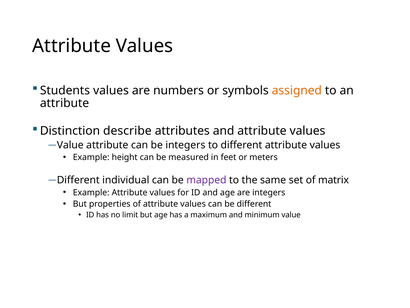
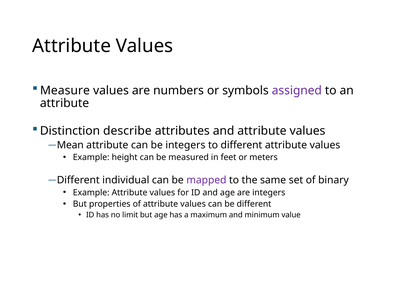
Students: Students -> Measure (65, 90)
assigned colour: orange -> purple (297, 90)
Value: Value -> Mean (70, 145)
matrix: matrix -> binary (333, 180)
